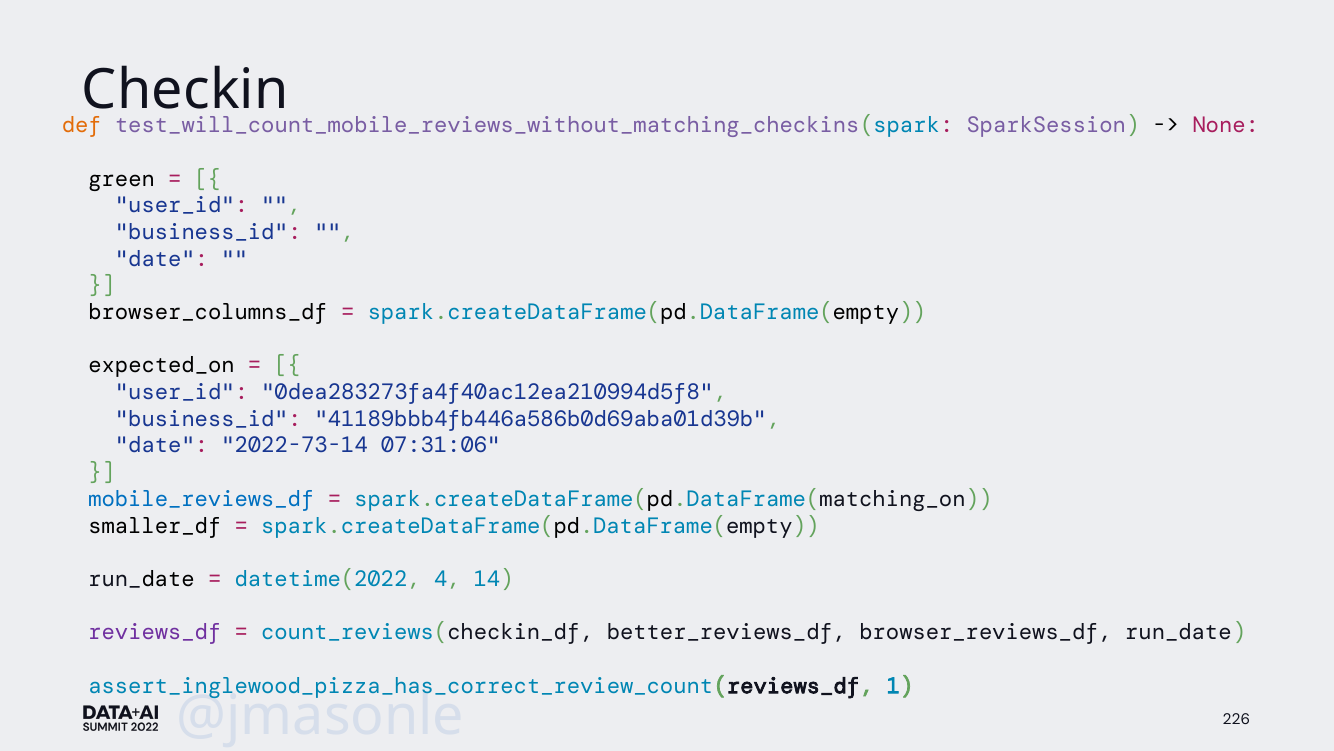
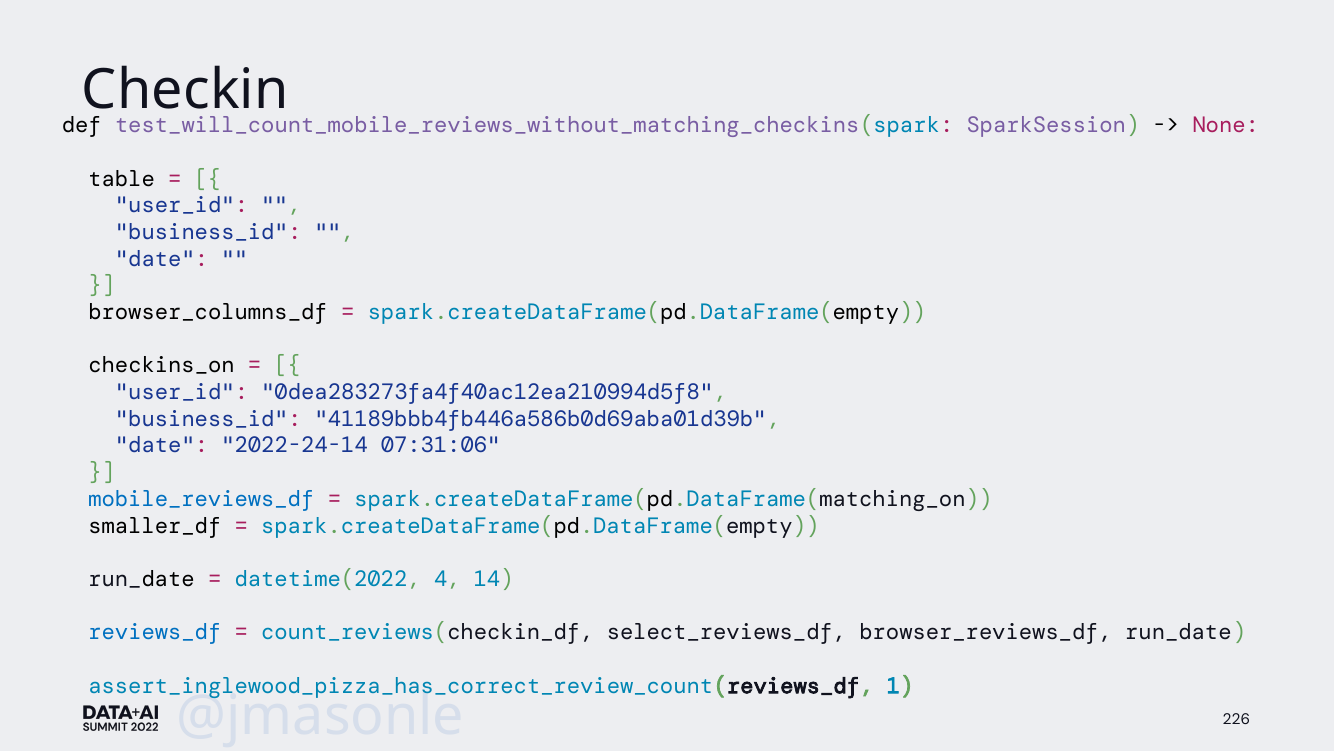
def colour: orange -> black (82, 125)
green: green -> table (122, 179)
expected_on: expected_on -> checkins_on (162, 365)
2022-73-14: 2022-73-14 -> 2022-24-14 (294, 445)
reviews_df colour: purple -> blue (155, 632)
better_reviews_df: better_reviews_df -> select_reviews_df (726, 632)
